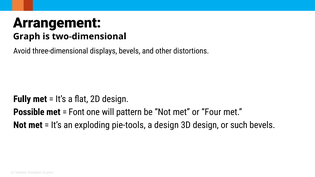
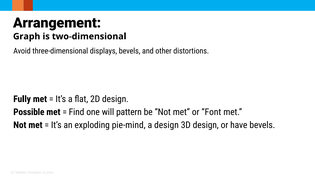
Font: Font -> Find (77, 112)
Four: Four -> Font (211, 112)
pie-tools: pie-tools -> pie-mind (129, 125)
such: such -> have (239, 125)
